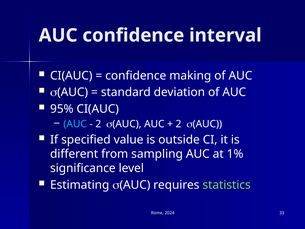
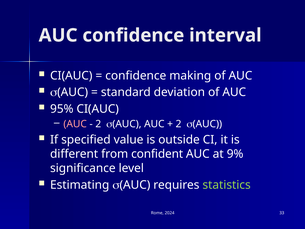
AUC colour: light blue -> pink (75, 124)
sampling: sampling -> confident (157, 154)
1%: 1% -> 9% (235, 154)
